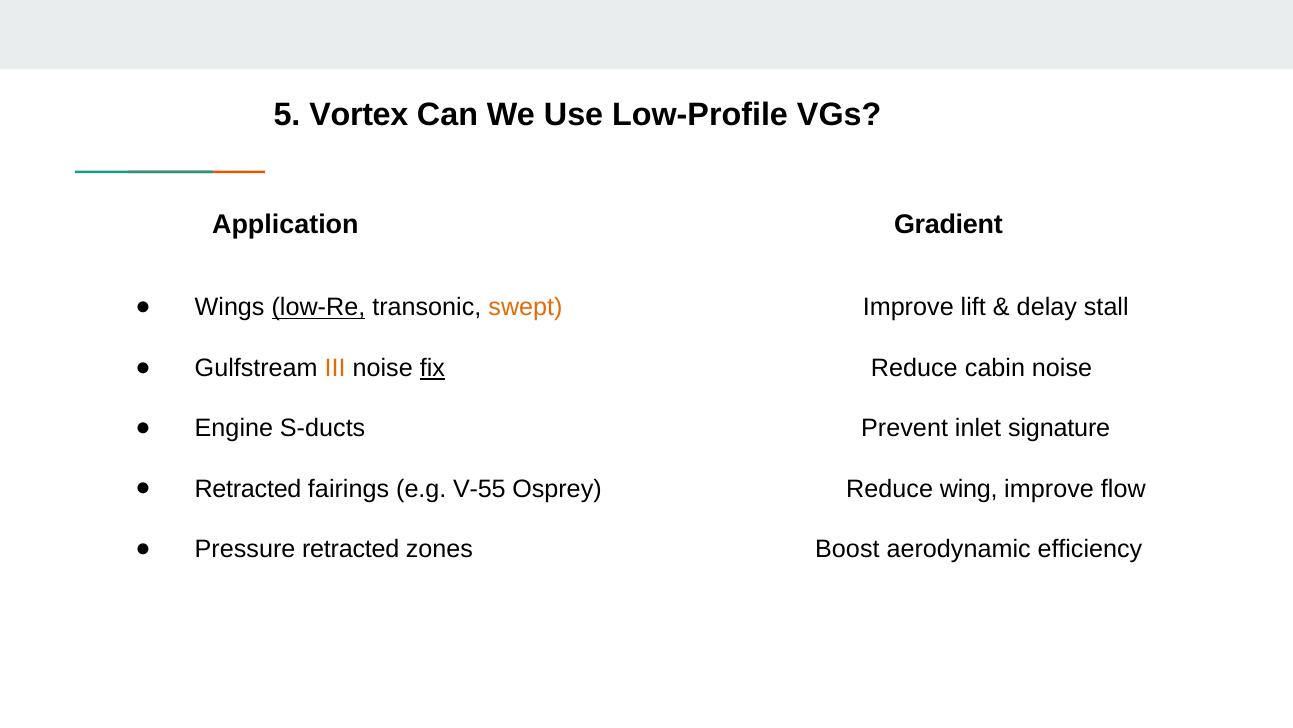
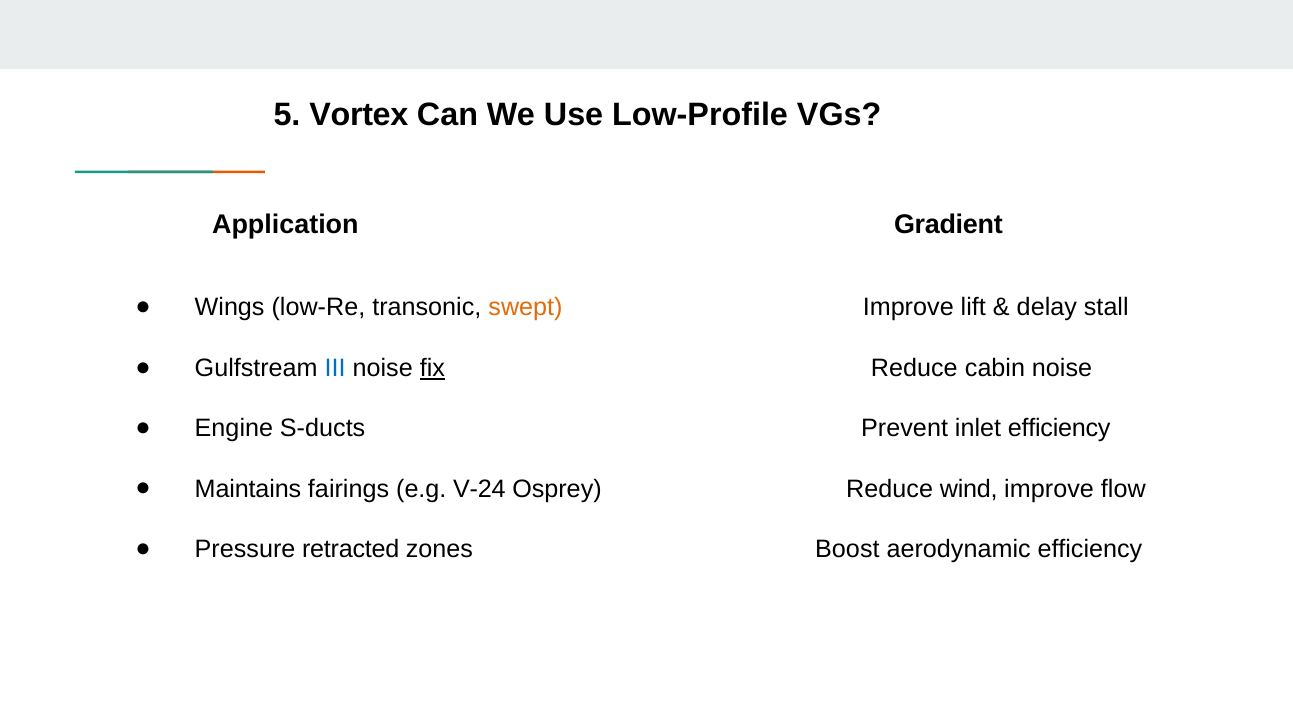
low-Re underline: present -> none (318, 307)
III colour: orange -> blue (335, 368)
inlet signature: signature -> efficiency (1059, 428)
Retracted: Retracted -> Maintains (248, 488)
V-55: V-55 -> V-24 (479, 488)
wing: wing -> wind (969, 488)
